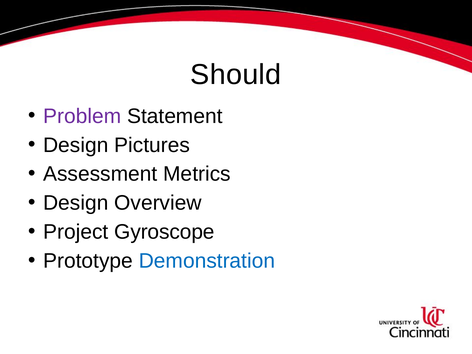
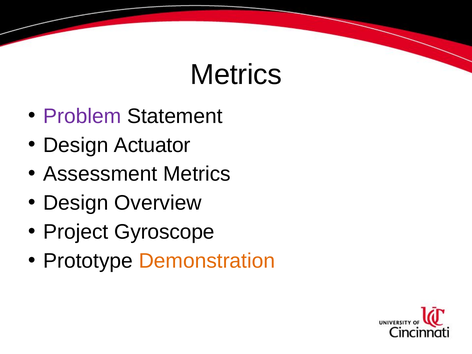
Should: Should -> Metrics (236, 75)
Pictures: Pictures -> Actuator (152, 145)
Demonstration colour: blue -> orange (207, 261)
